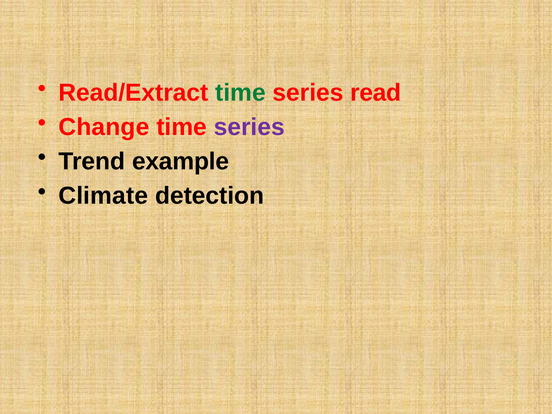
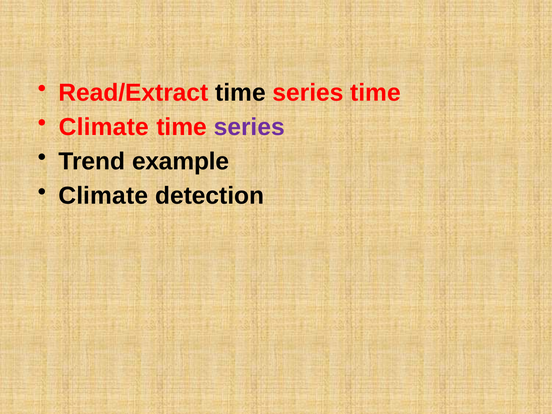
time colour: green -> black (240, 93)
series read: read -> time (376, 93)
Change: Change -> Climate (104, 127)
